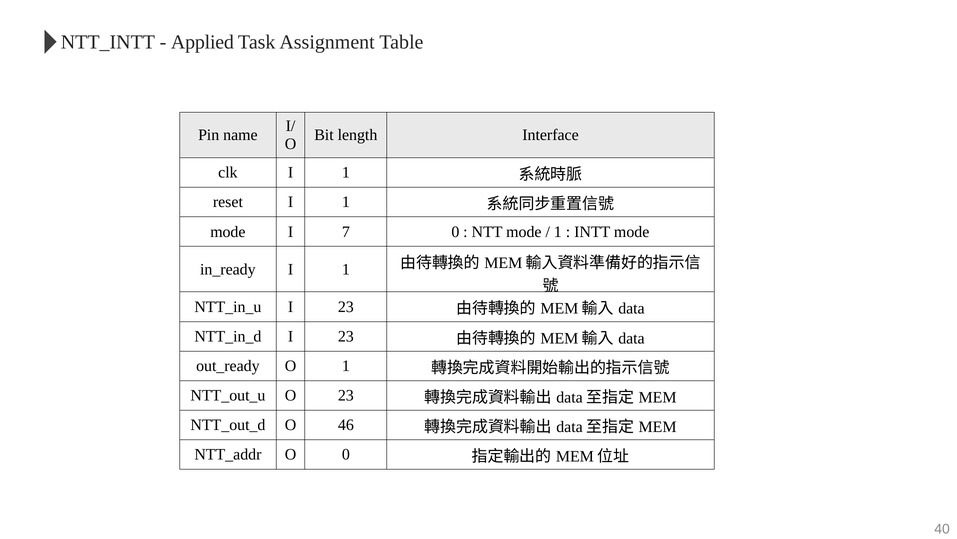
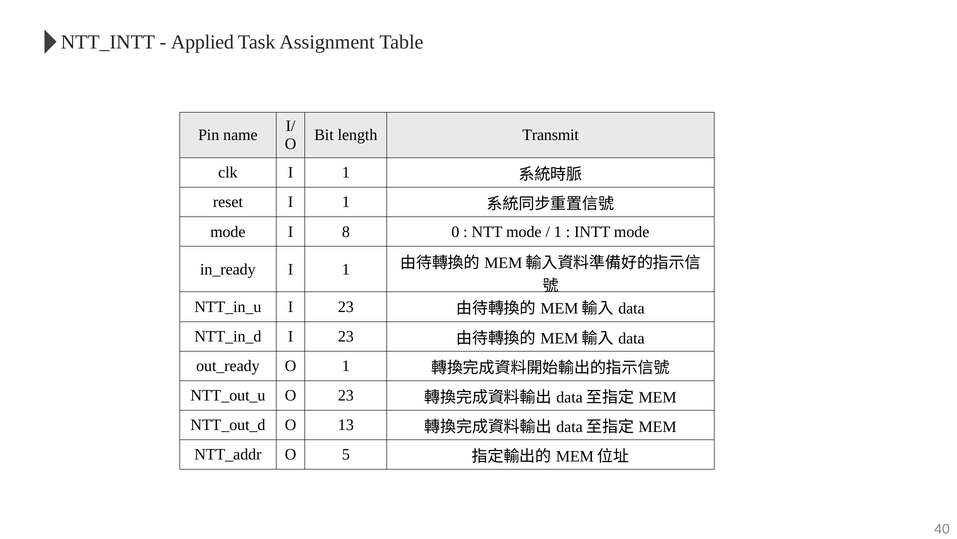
Interface: Interface -> Transmit (551, 135)
7: 7 -> 8 (346, 231)
46: 46 -> 13 (346, 425)
O 0: 0 -> 5 (346, 454)
